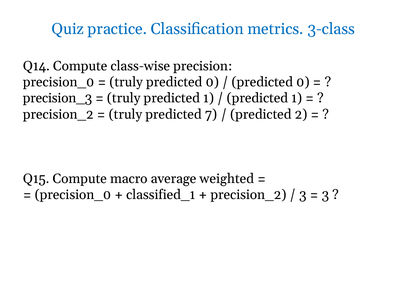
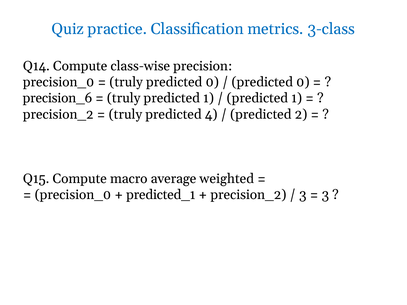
precision_3: precision_3 -> precision_6 (57, 98)
7: 7 -> 4 (211, 114)
classified_1: classified_1 -> predicted_1 (161, 195)
